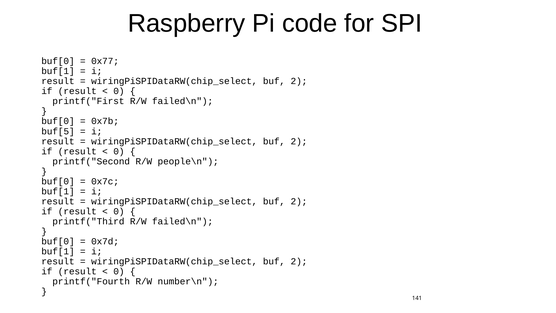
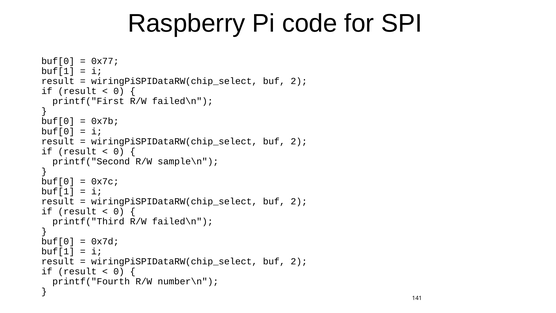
buf[5: buf[5 -> buf[0 (58, 131)
people\n: people\n -> sample\n (188, 161)
